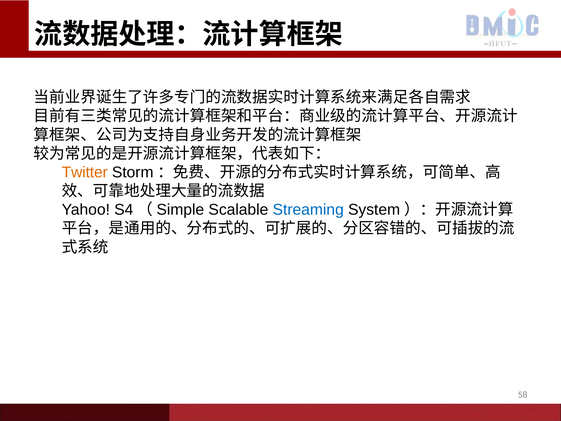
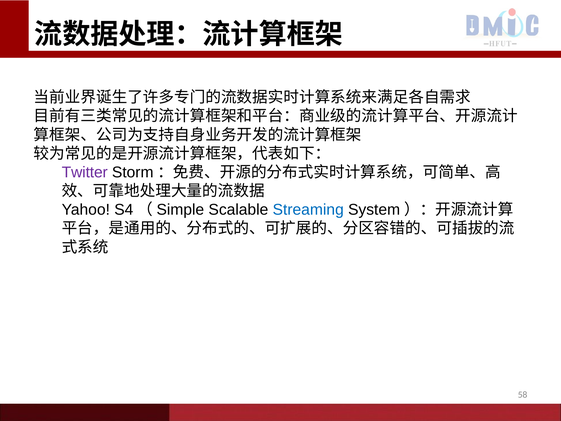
Twitter colour: orange -> purple (85, 172)
